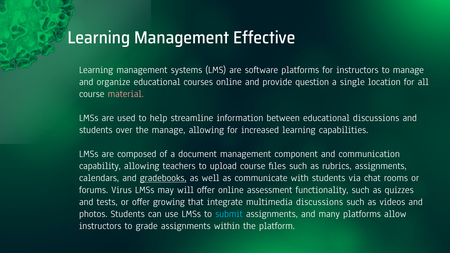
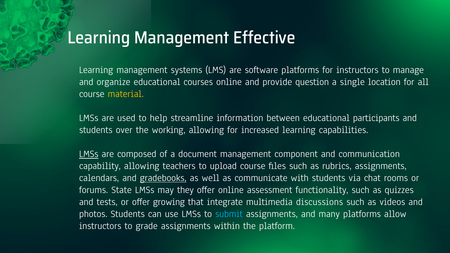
material colour: pink -> yellow (126, 94)
educational discussions: discussions -> participants (376, 118)
the manage: manage -> working (169, 130)
LMSs underline: none -> present (89, 154)
Virus: Virus -> State (122, 190)
will: will -> they (185, 190)
